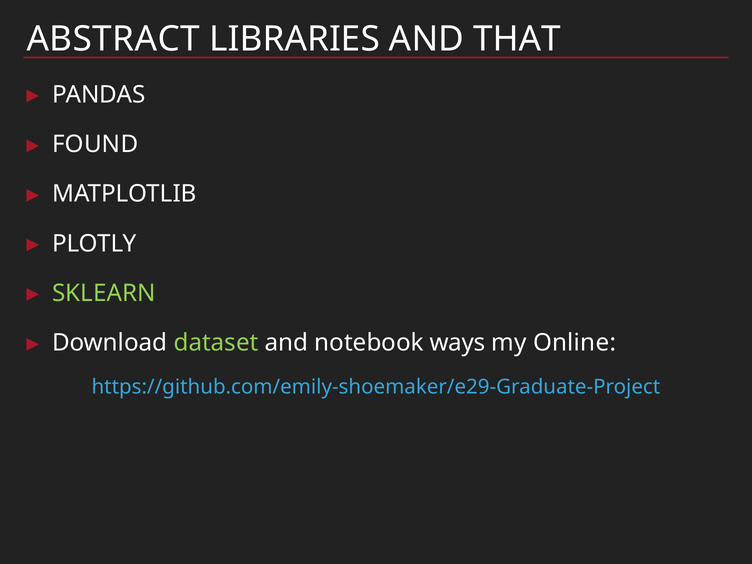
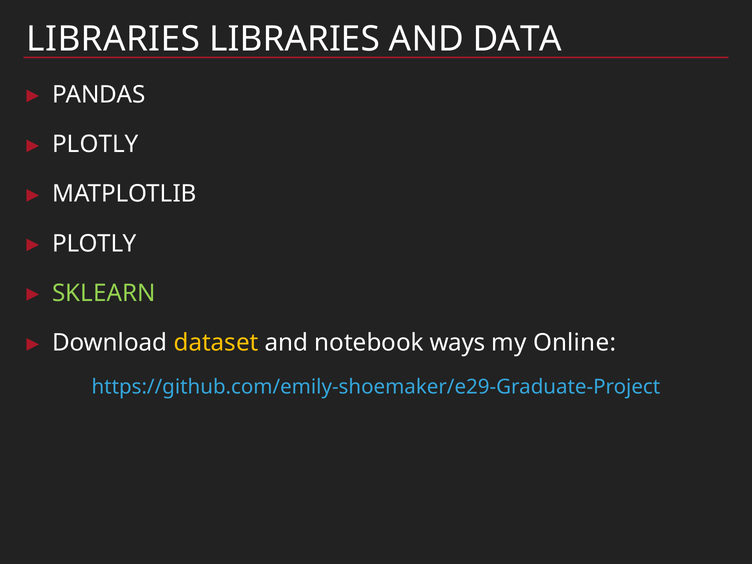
ABSTRACT: ABSTRACT -> LIBRARIES (113, 39)
THAT: THAT -> DATA (517, 39)
FOUND: FOUND -> PLOTLY (95, 144)
dataset colour: light green -> yellow (216, 343)
